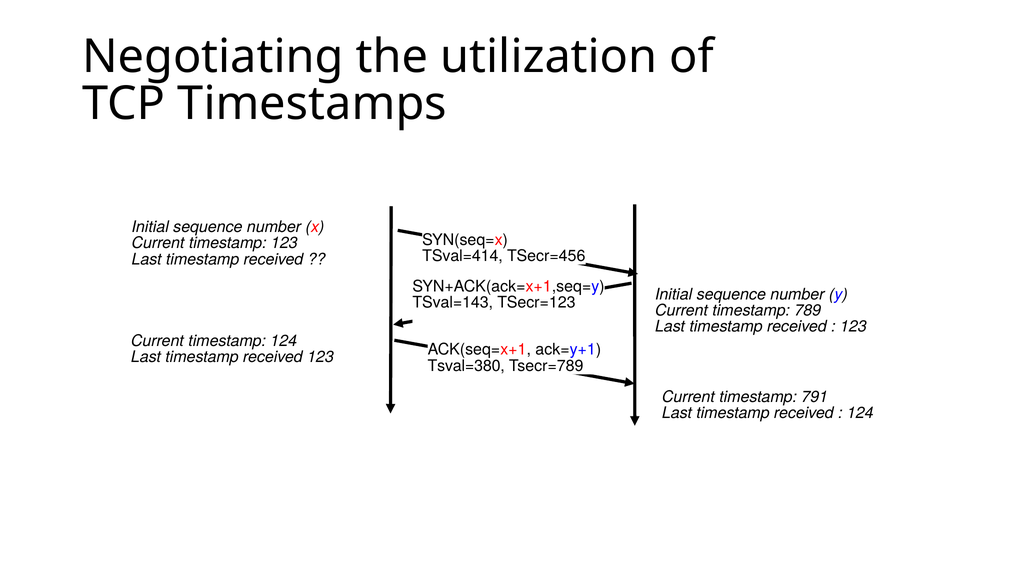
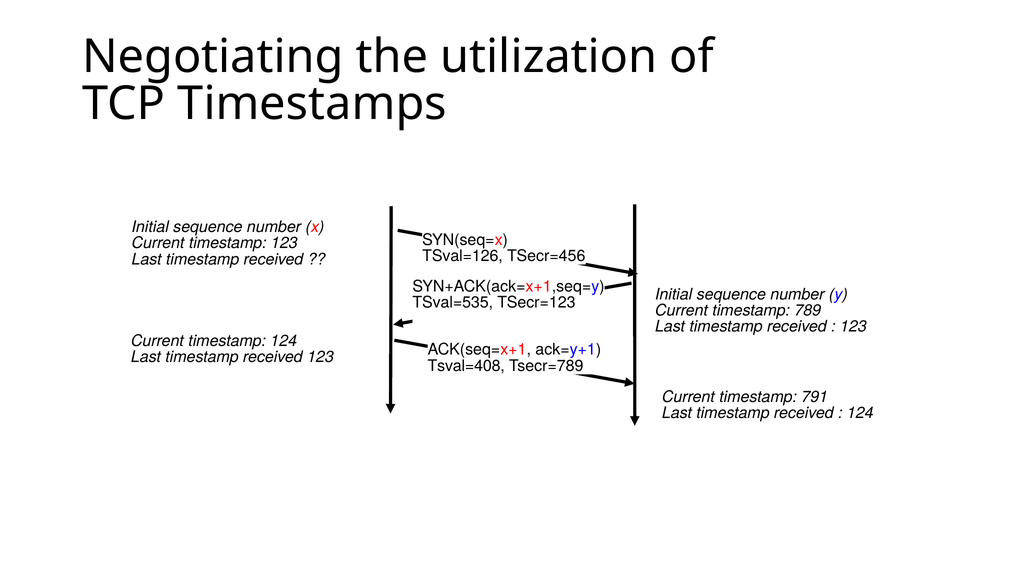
TSval=414: TSval=414 -> TSval=126 (463, 256)
TSval=143: TSval=143 -> TSval=535 (453, 302)
Tsval=380: Tsval=380 -> Tsval=408 (466, 366)
